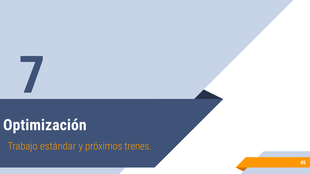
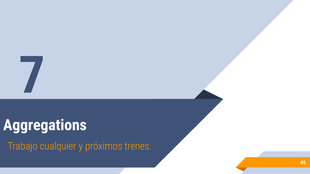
Optimización: Optimización -> Aggregations (45, 125)
estándar: estándar -> cualquier (58, 147)
